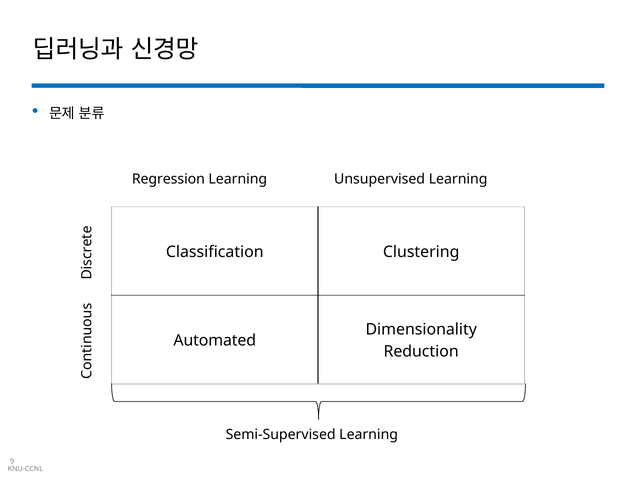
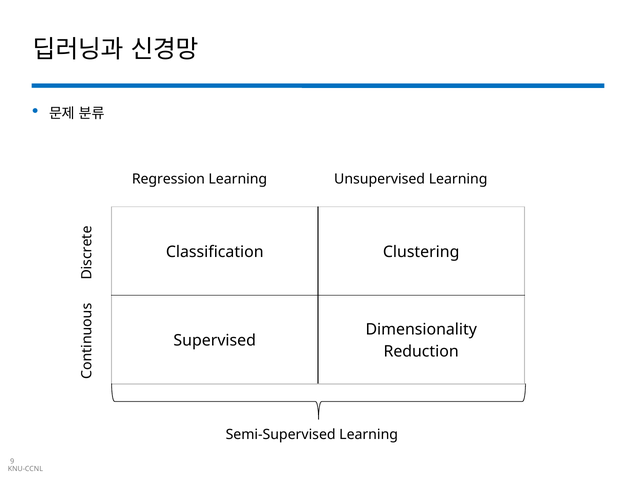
Automated: Automated -> Supervised (215, 340)
